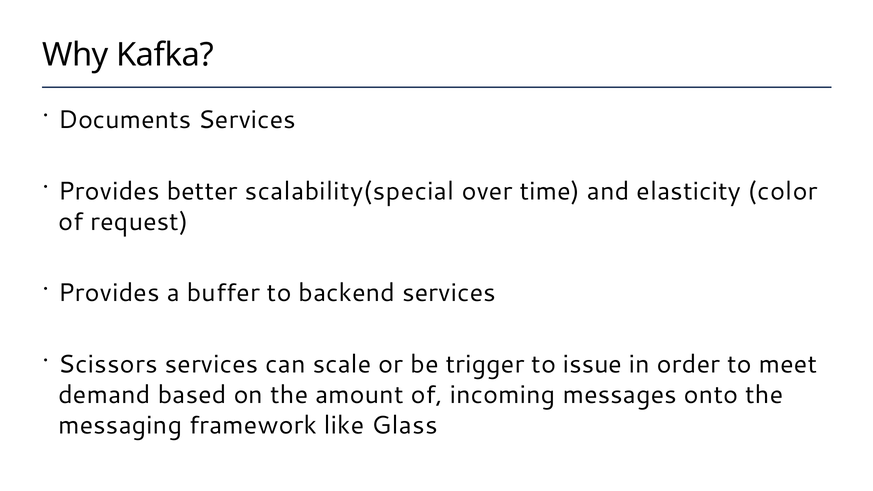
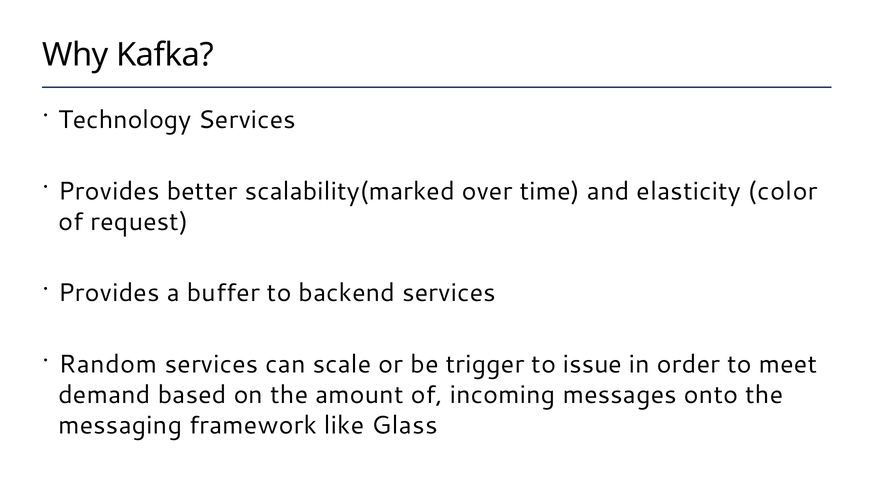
Documents: Documents -> Technology (125, 120)
scalability(special: scalability(special -> scalability(marked (350, 191)
Scissors: Scissors -> Random (108, 364)
